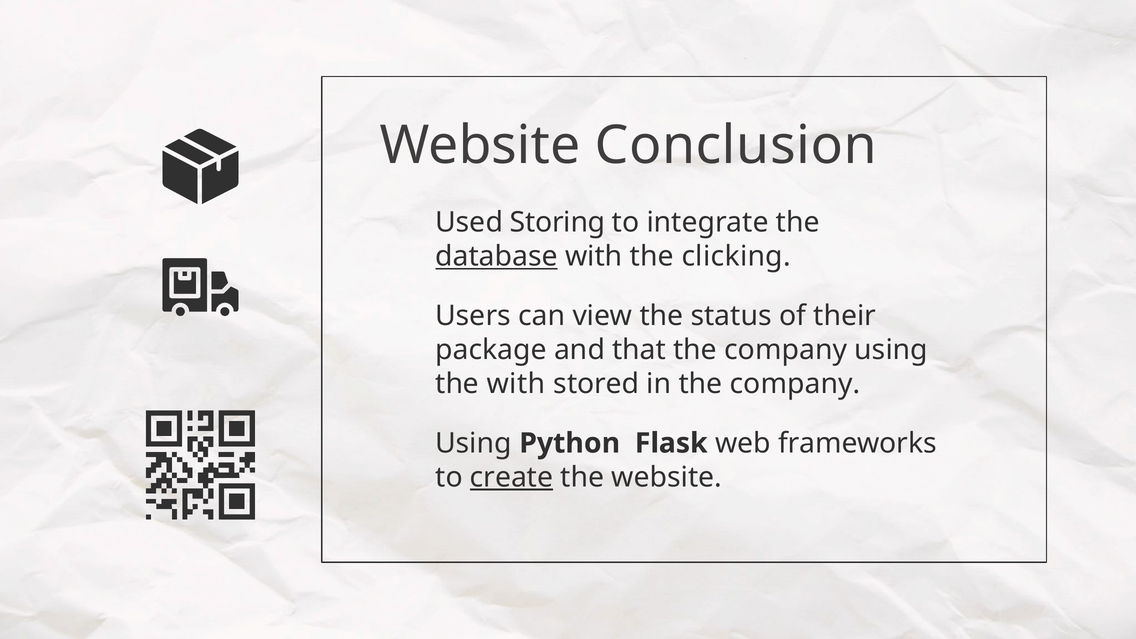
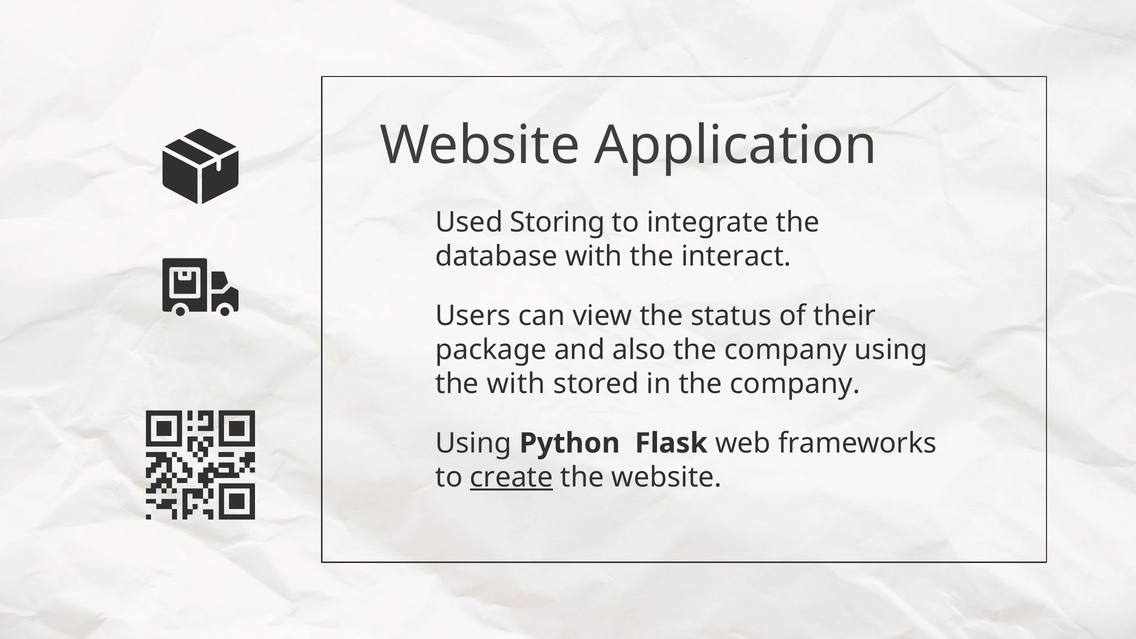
Conclusion: Conclusion -> Application (736, 146)
database underline: present -> none (496, 256)
clicking: clicking -> interact (736, 256)
that: that -> also (639, 350)
